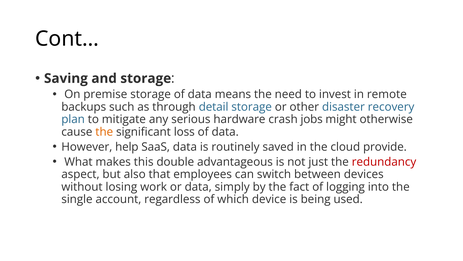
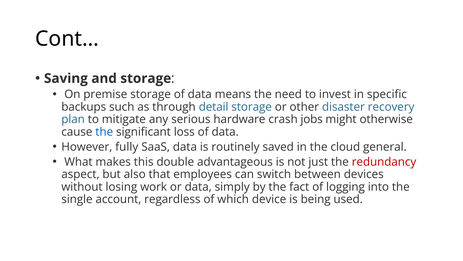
remote: remote -> specific (387, 94)
the colour: orange -> blue (104, 132)
help: help -> fully (127, 147)
provide: provide -> general (385, 147)
